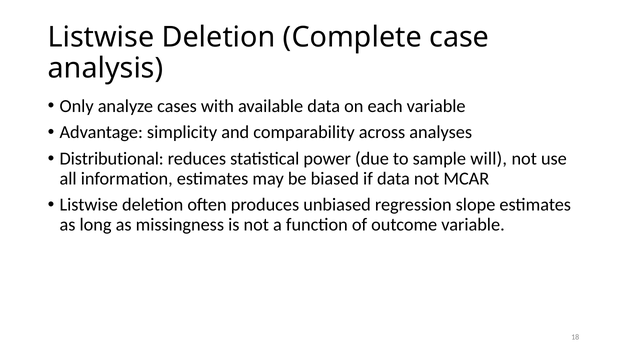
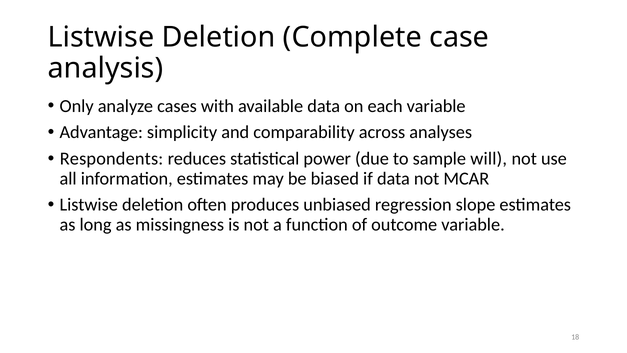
Distributional: Distributional -> Respondents (111, 159)
